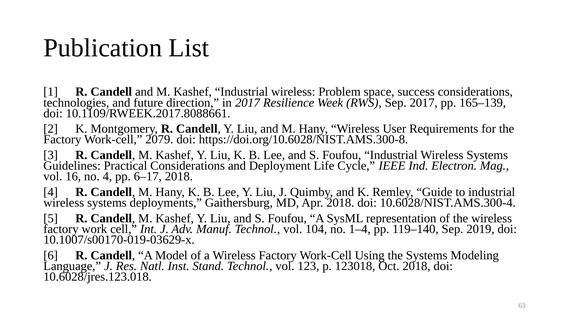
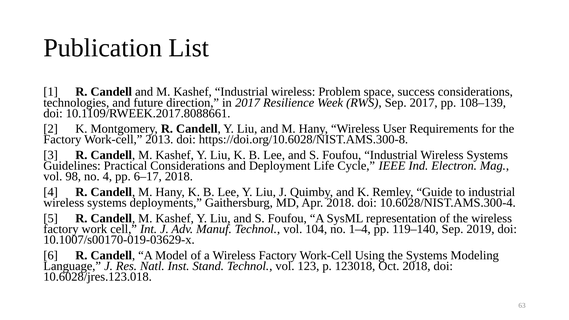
165–139: 165–139 -> 108–139 (483, 103)
2079: 2079 -> 2013 (159, 140)
16: 16 -> 98 (73, 177)
